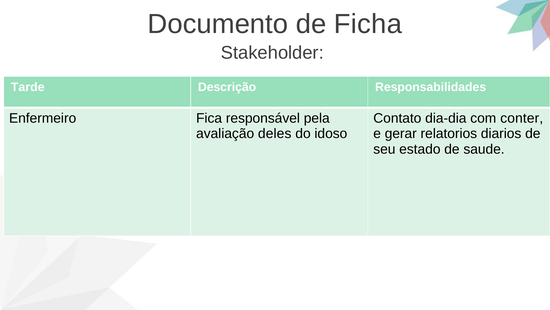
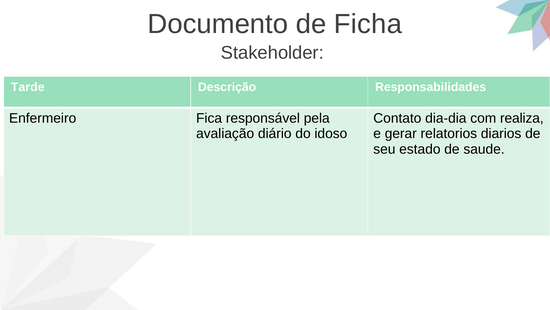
conter: conter -> realiza (522, 118)
deles: deles -> diário (275, 134)
